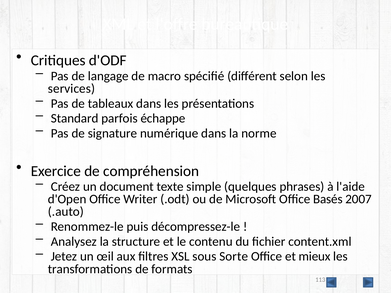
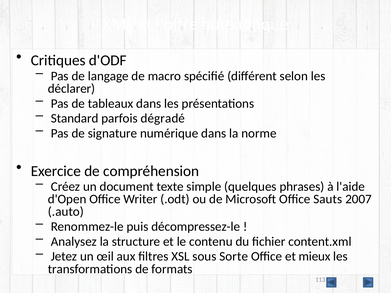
services: services -> déclarer (72, 89)
échappe: échappe -> dégradé (163, 118)
Basés: Basés -> Sauts (328, 199)
